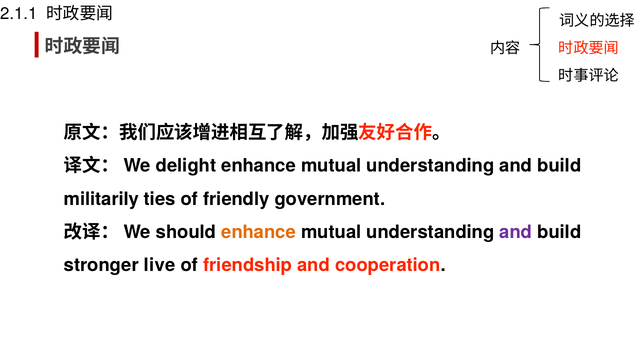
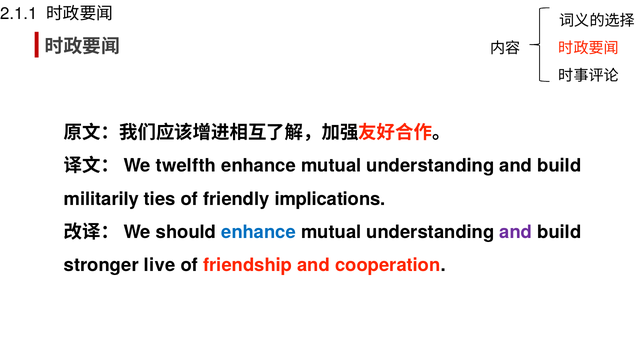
delight: delight -> twelfth (186, 166)
government: government -> implications (330, 199)
enhance colour: orange -> blue (259, 232)
